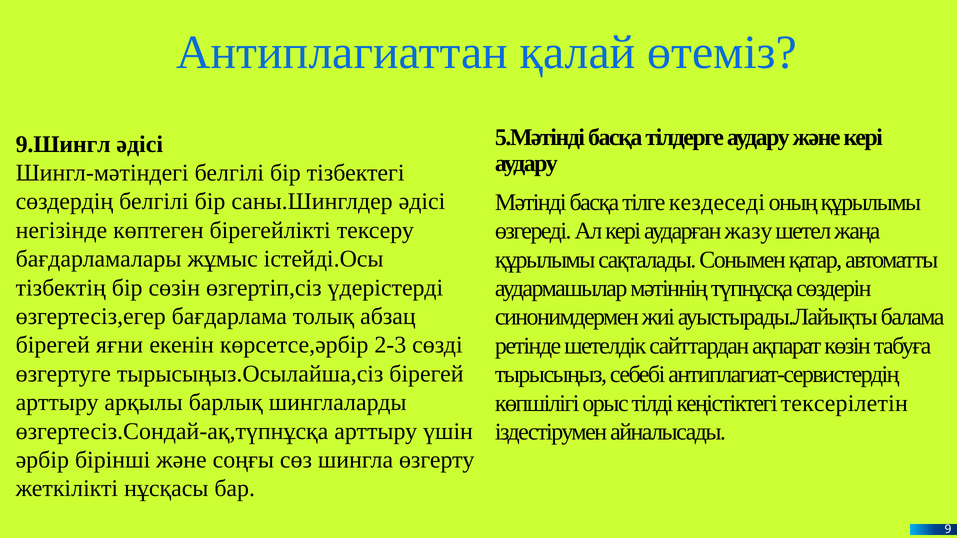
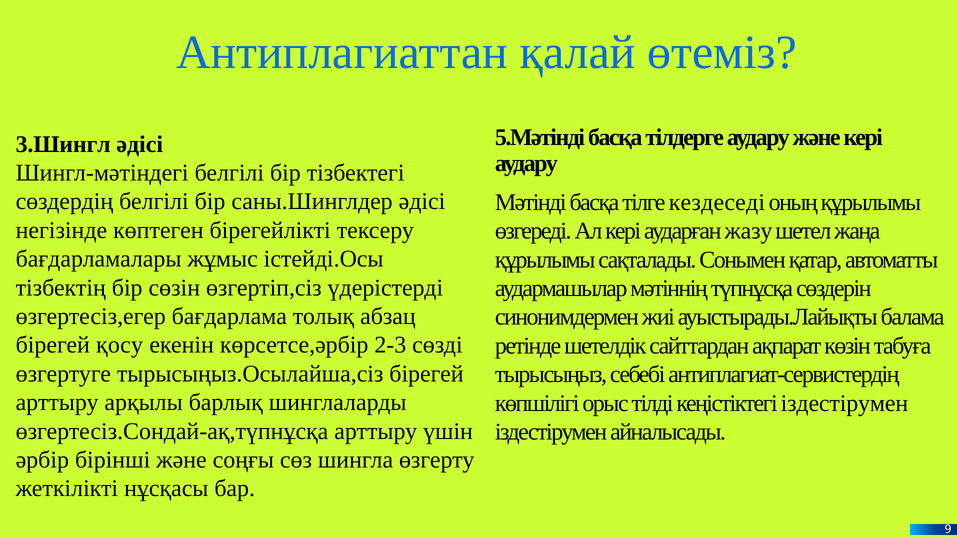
9.Шингл: 9.Шингл -> 3.Шингл (63, 144)
яғни: яғни -> қосу (120, 345)
кеңістіктегі тексерілетін: тексерілетін -> іздестірумен (844, 403)
